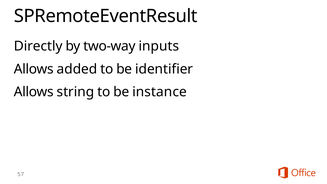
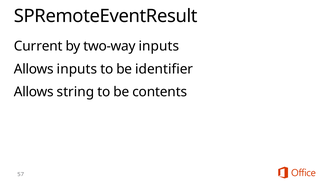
Directly: Directly -> Current (38, 46)
Allows added: added -> inputs (77, 69)
instance: instance -> contents (160, 92)
